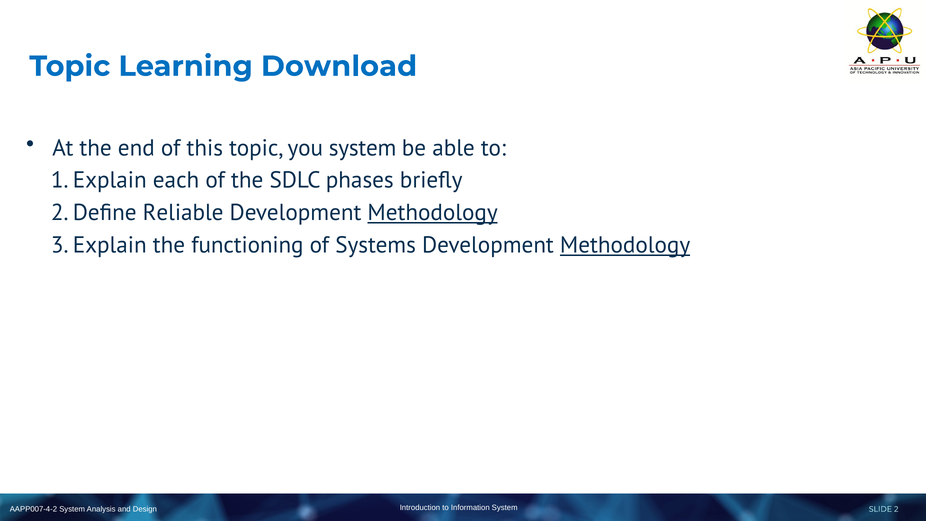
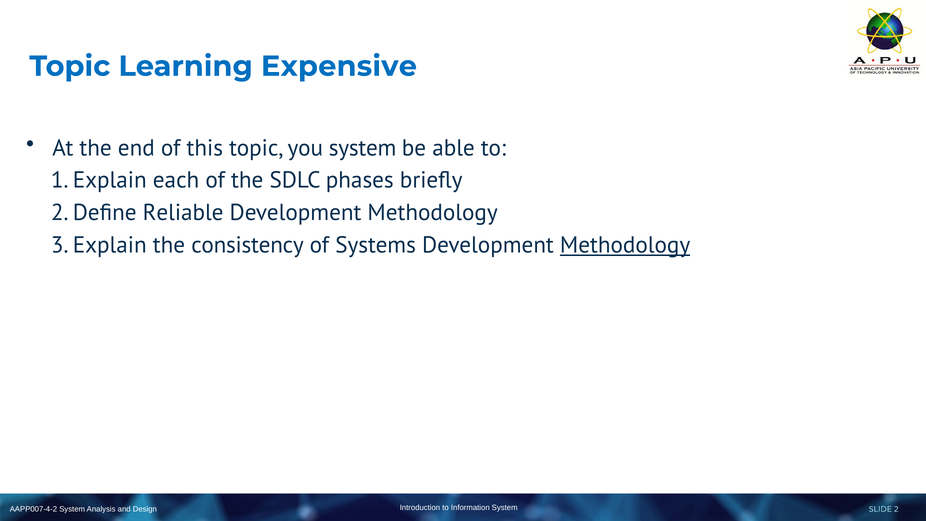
Download: Download -> Expensive (339, 66)
Methodology underline: present -> none (433, 213)
functioning: functioning -> consistency (247, 245)
